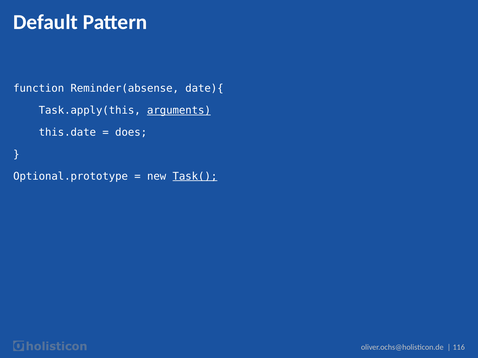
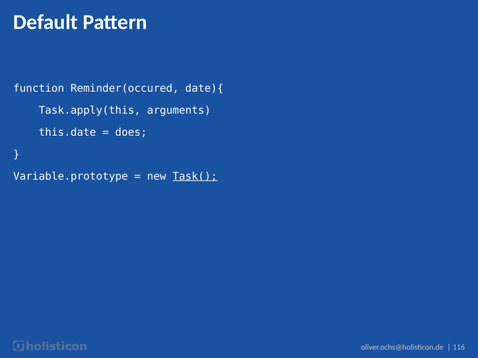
Reminder(absense: Reminder(absense -> Reminder(occured (125, 88)
arguments underline: present -> none (179, 110)
Optional.prototype: Optional.prototype -> Variable.prototype (71, 177)
